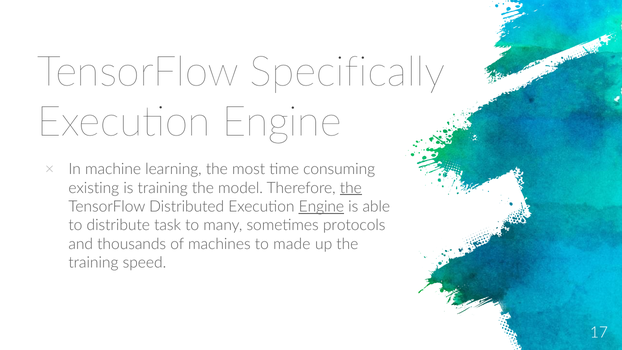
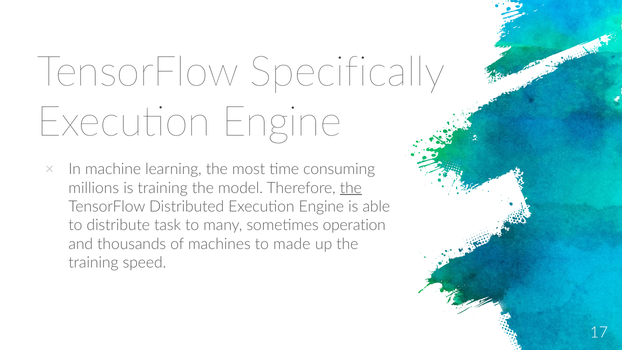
existing: existing -> millions (94, 188)
Engine underline: present -> none (321, 207)
protocols: protocols -> operation (354, 225)
